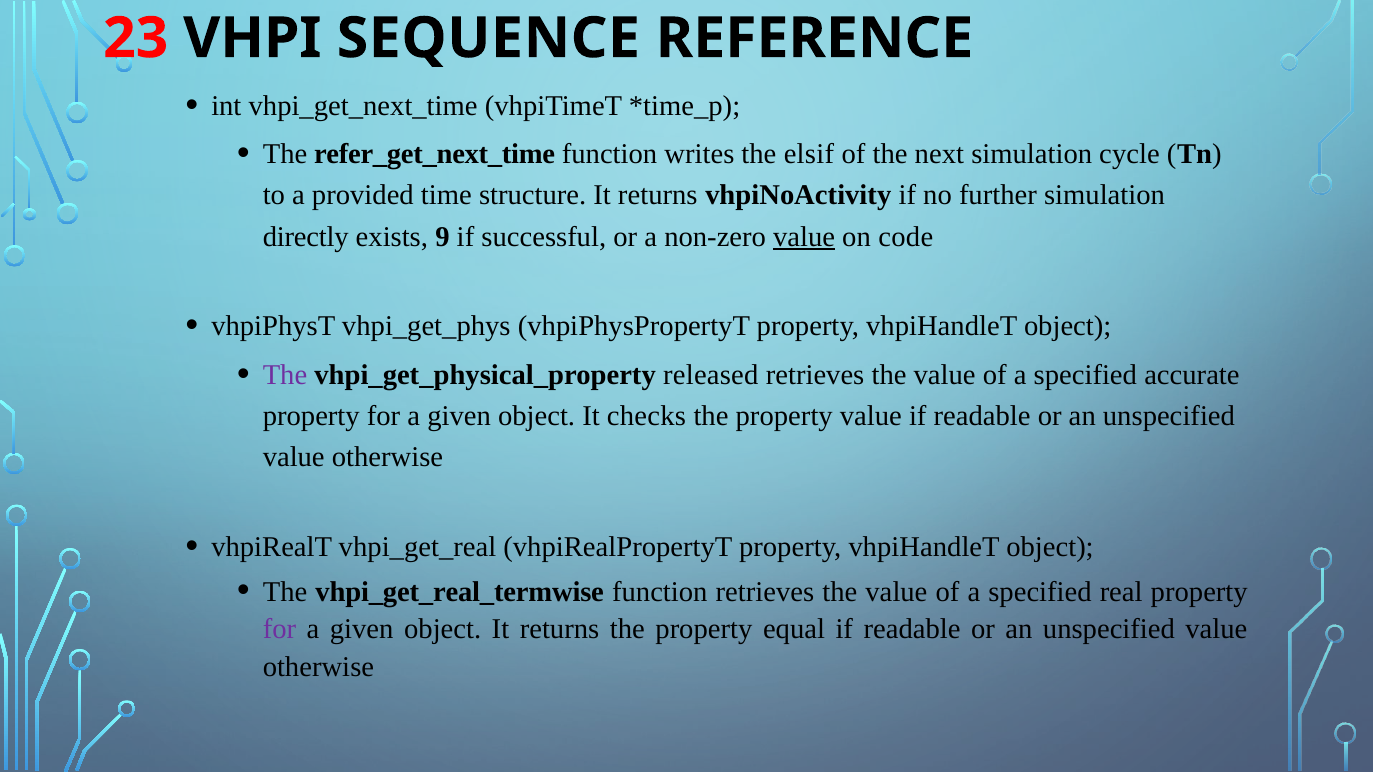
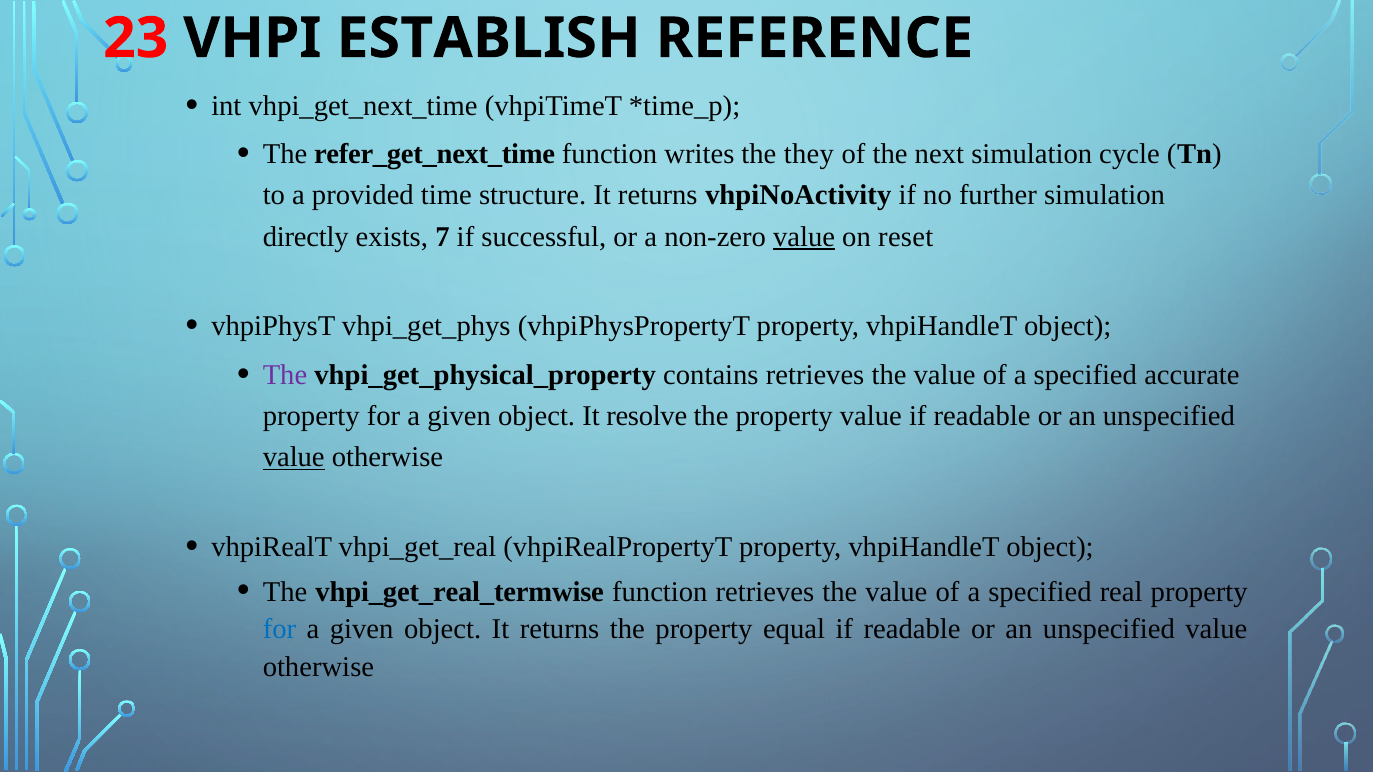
SEQUENCE: SEQUENCE -> ESTABLISH (489, 38)
elsif: elsif -> they (809, 154)
9: 9 -> 7 (443, 237)
code: code -> reset (906, 237)
released: released -> contains (711, 375)
checks: checks -> resolve (647, 416)
value underline: none -> present (294, 457)
for colour: purple -> blue (279, 630)
